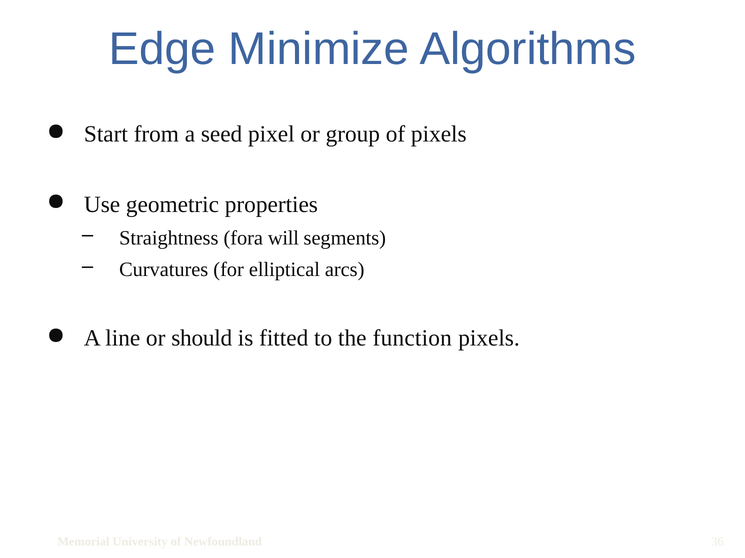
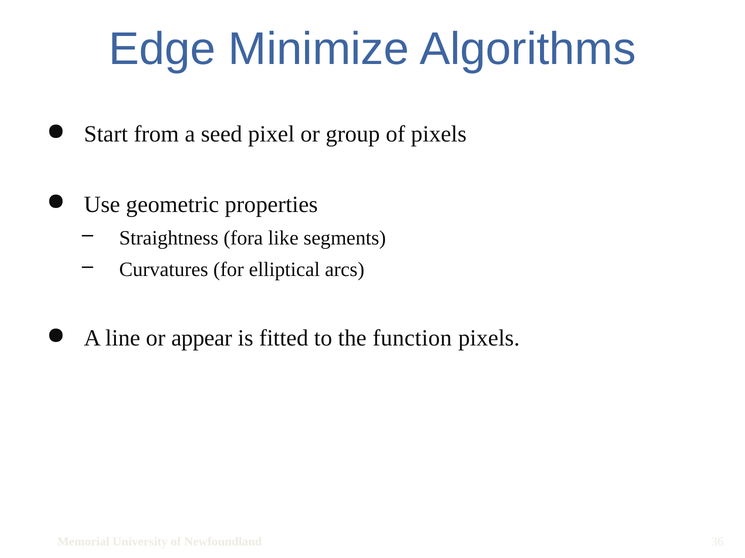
will: will -> like (283, 238)
should: should -> appear (202, 339)
